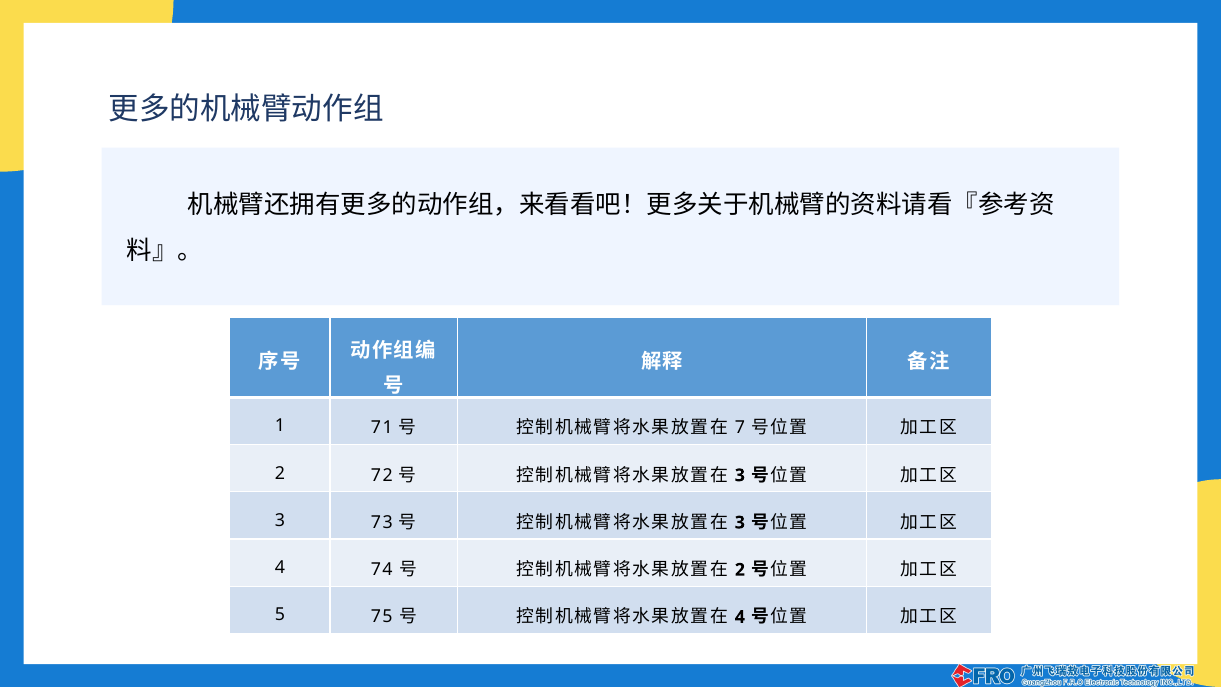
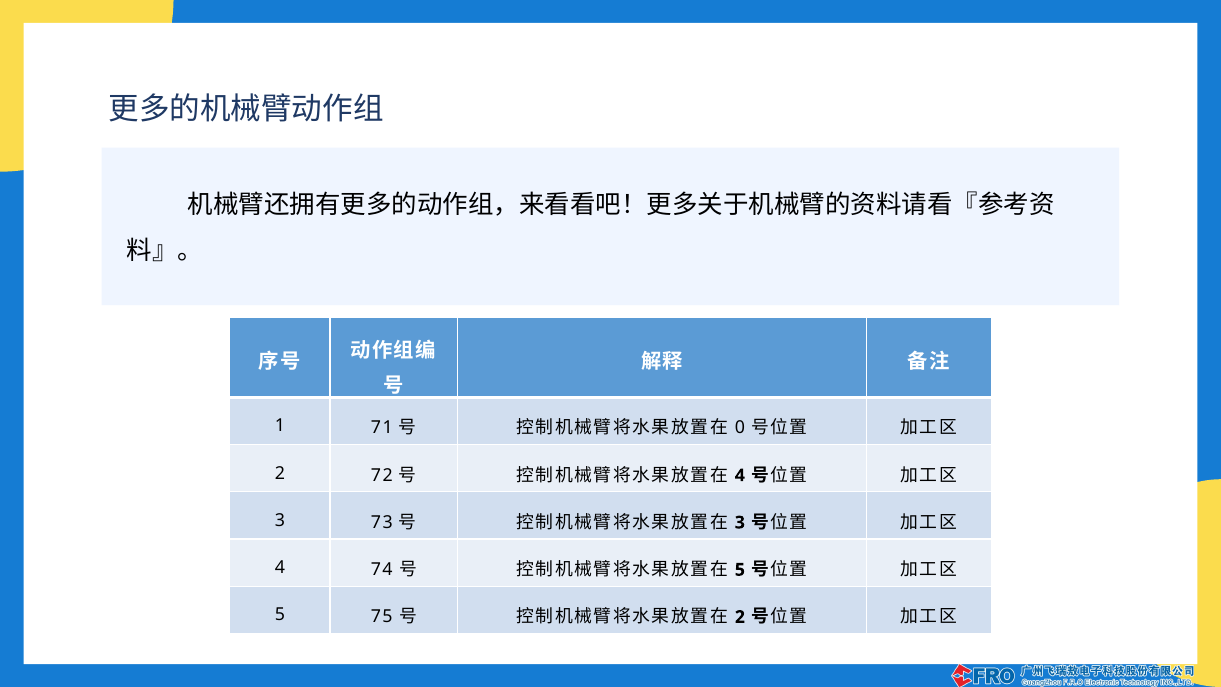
7: 7 -> 0 (740, 428)
3: 3 -> 4 (740, 475)
2: 2 -> 5 (740, 570)
4: 4 -> 2 (740, 617)
